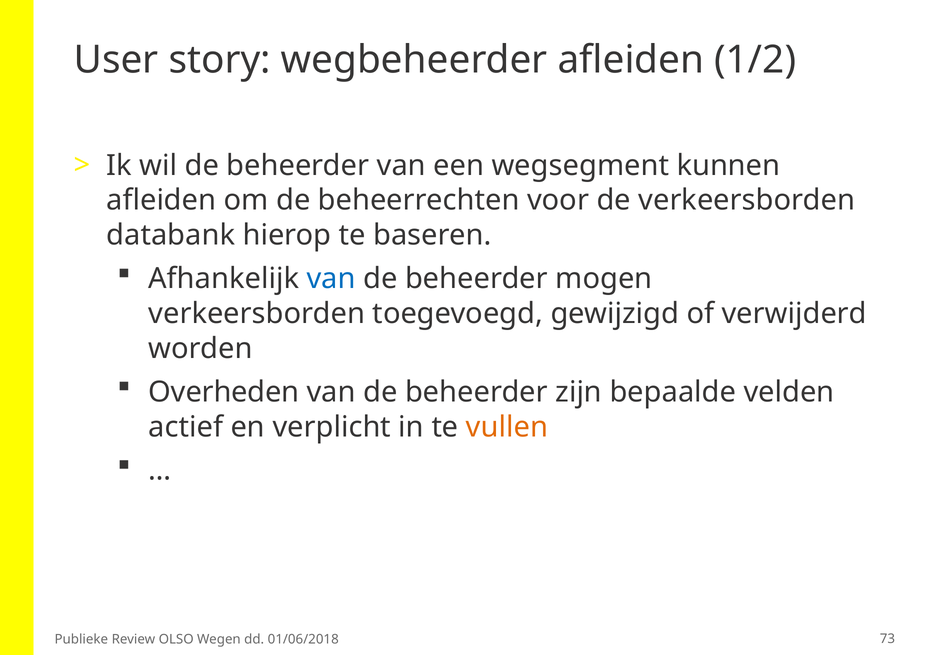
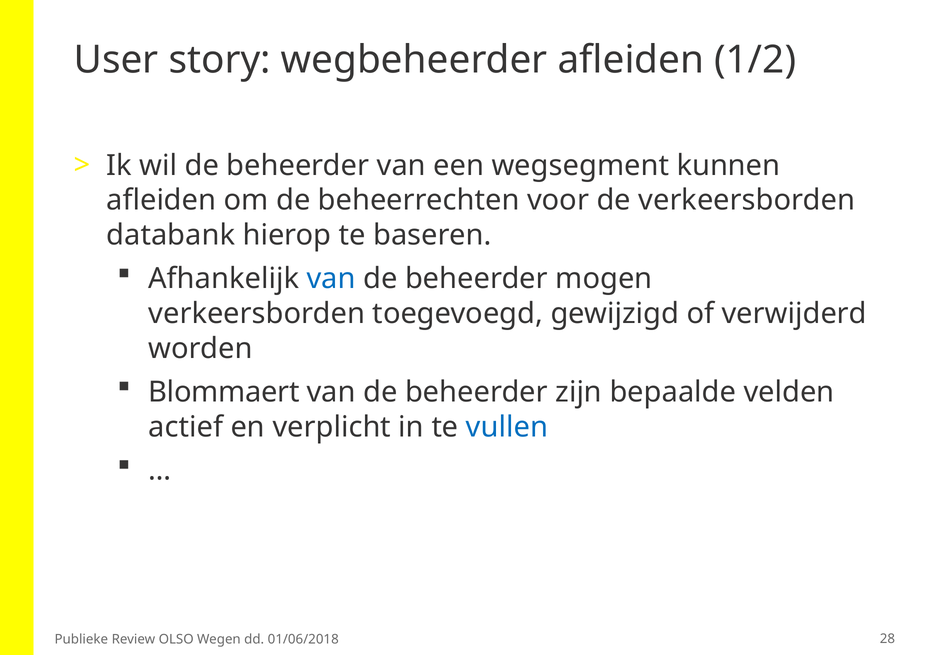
Overheden: Overheden -> Blommaert (224, 392)
vullen colour: orange -> blue (507, 426)
73: 73 -> 28 (887, 638)
